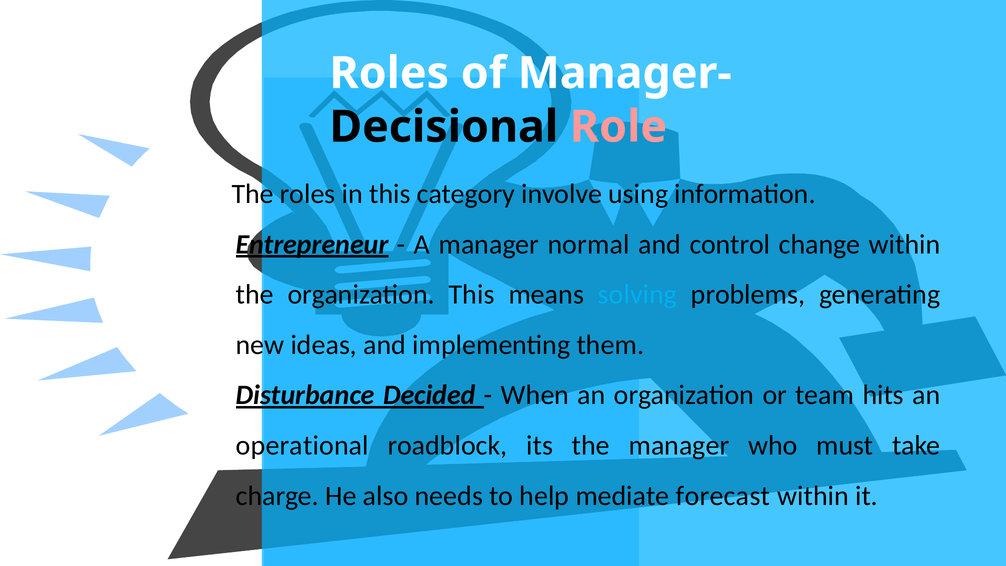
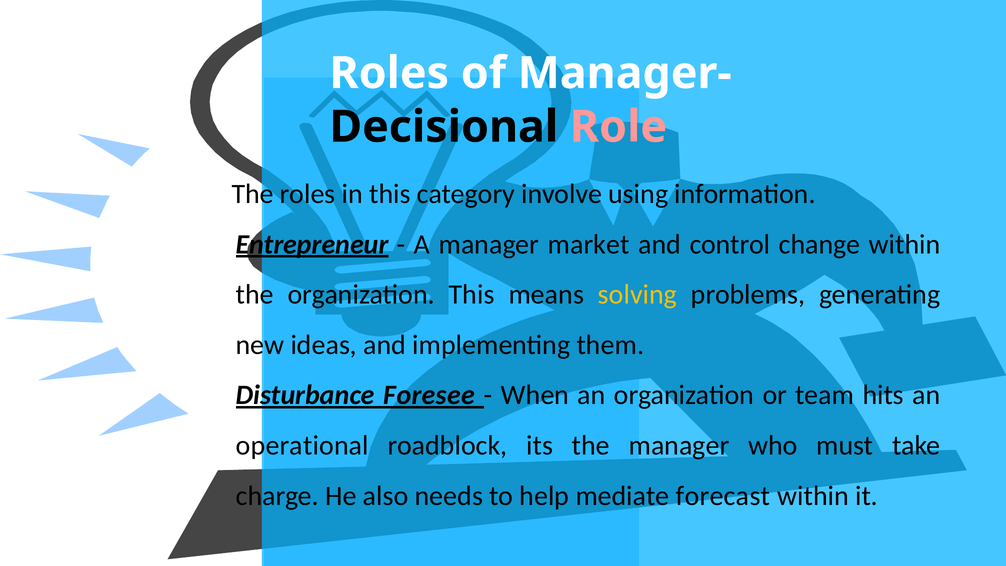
normal: normal -> market (589, 244)
solving colour: light blue -> yellow (637, 295)
Decided: Decided -> Foresee (429, 395)
